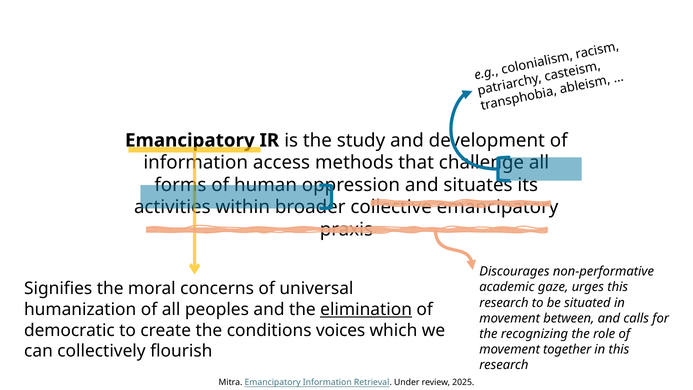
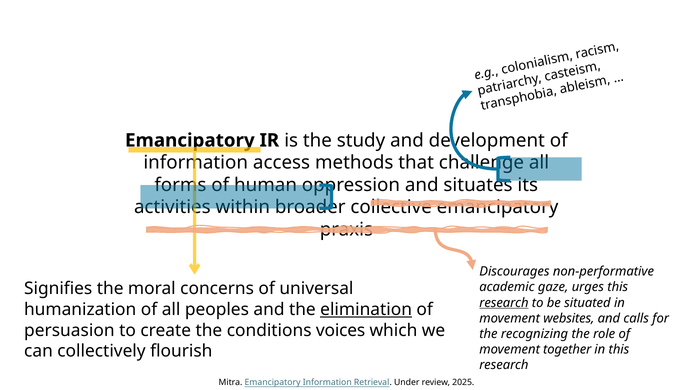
research underline: none -> present (504, 303)
between: between -> websites (569, 318)
democratic: democratic -> persuasion (69, 330)
